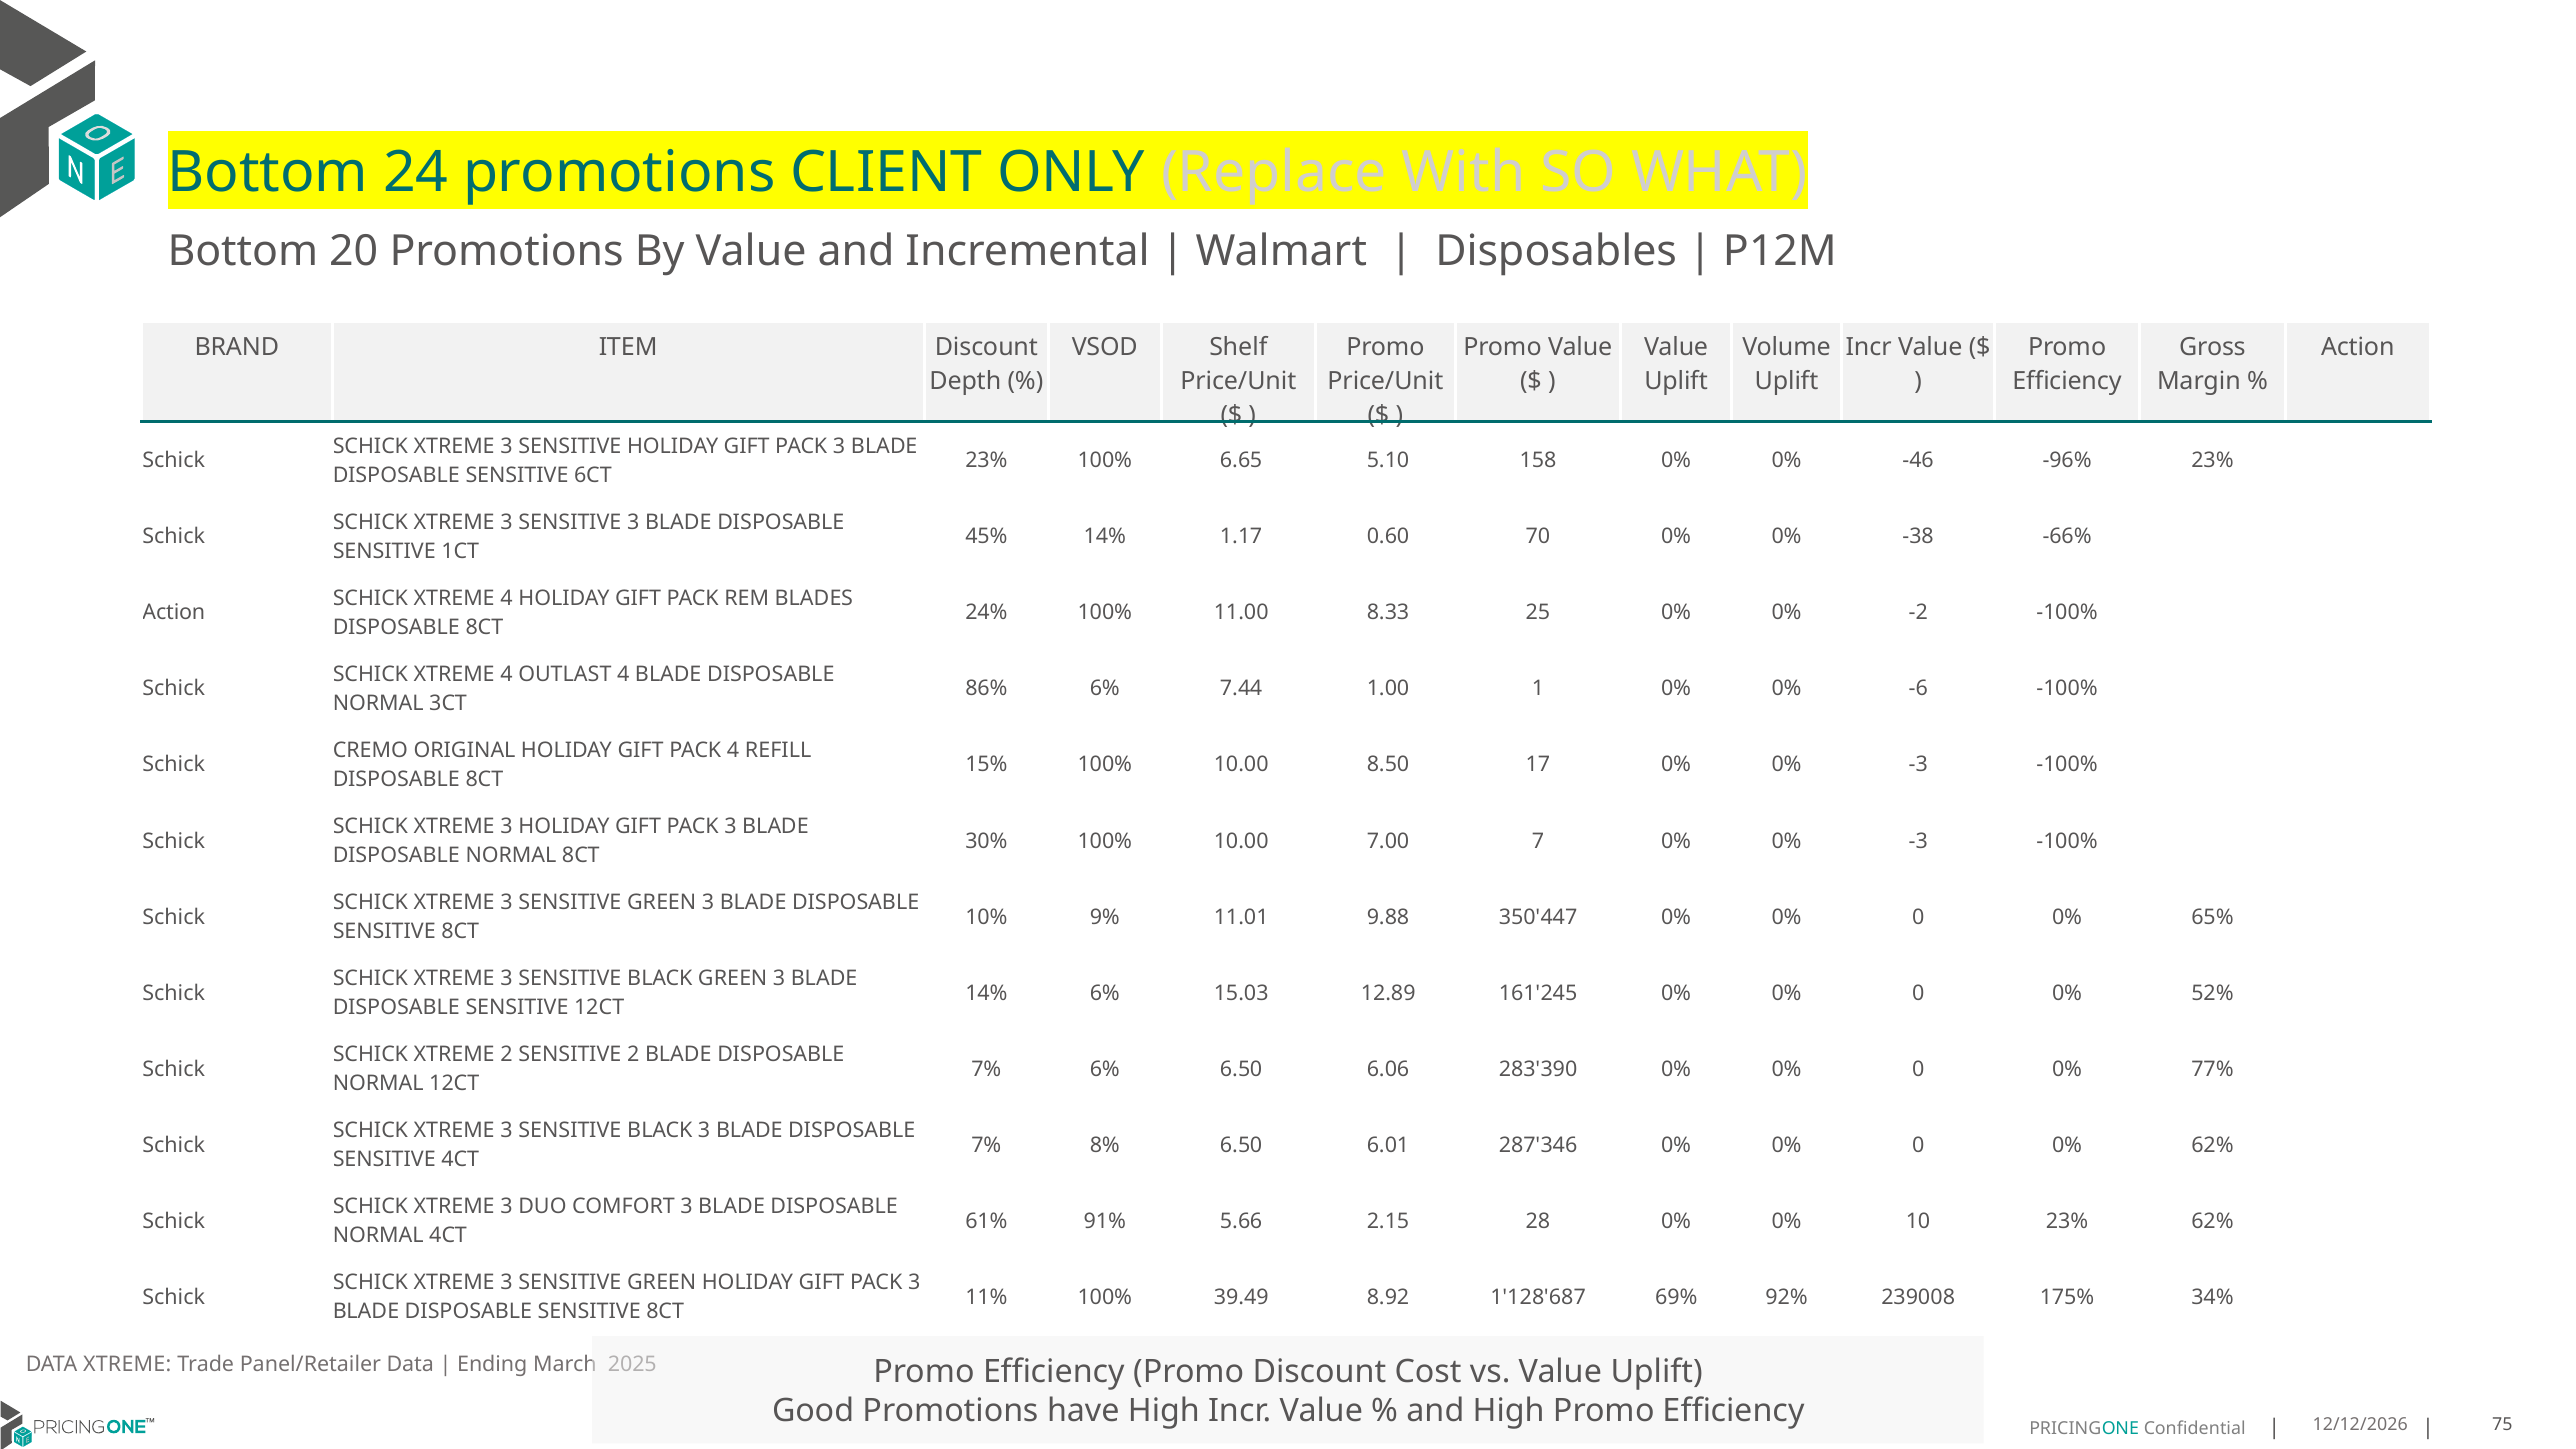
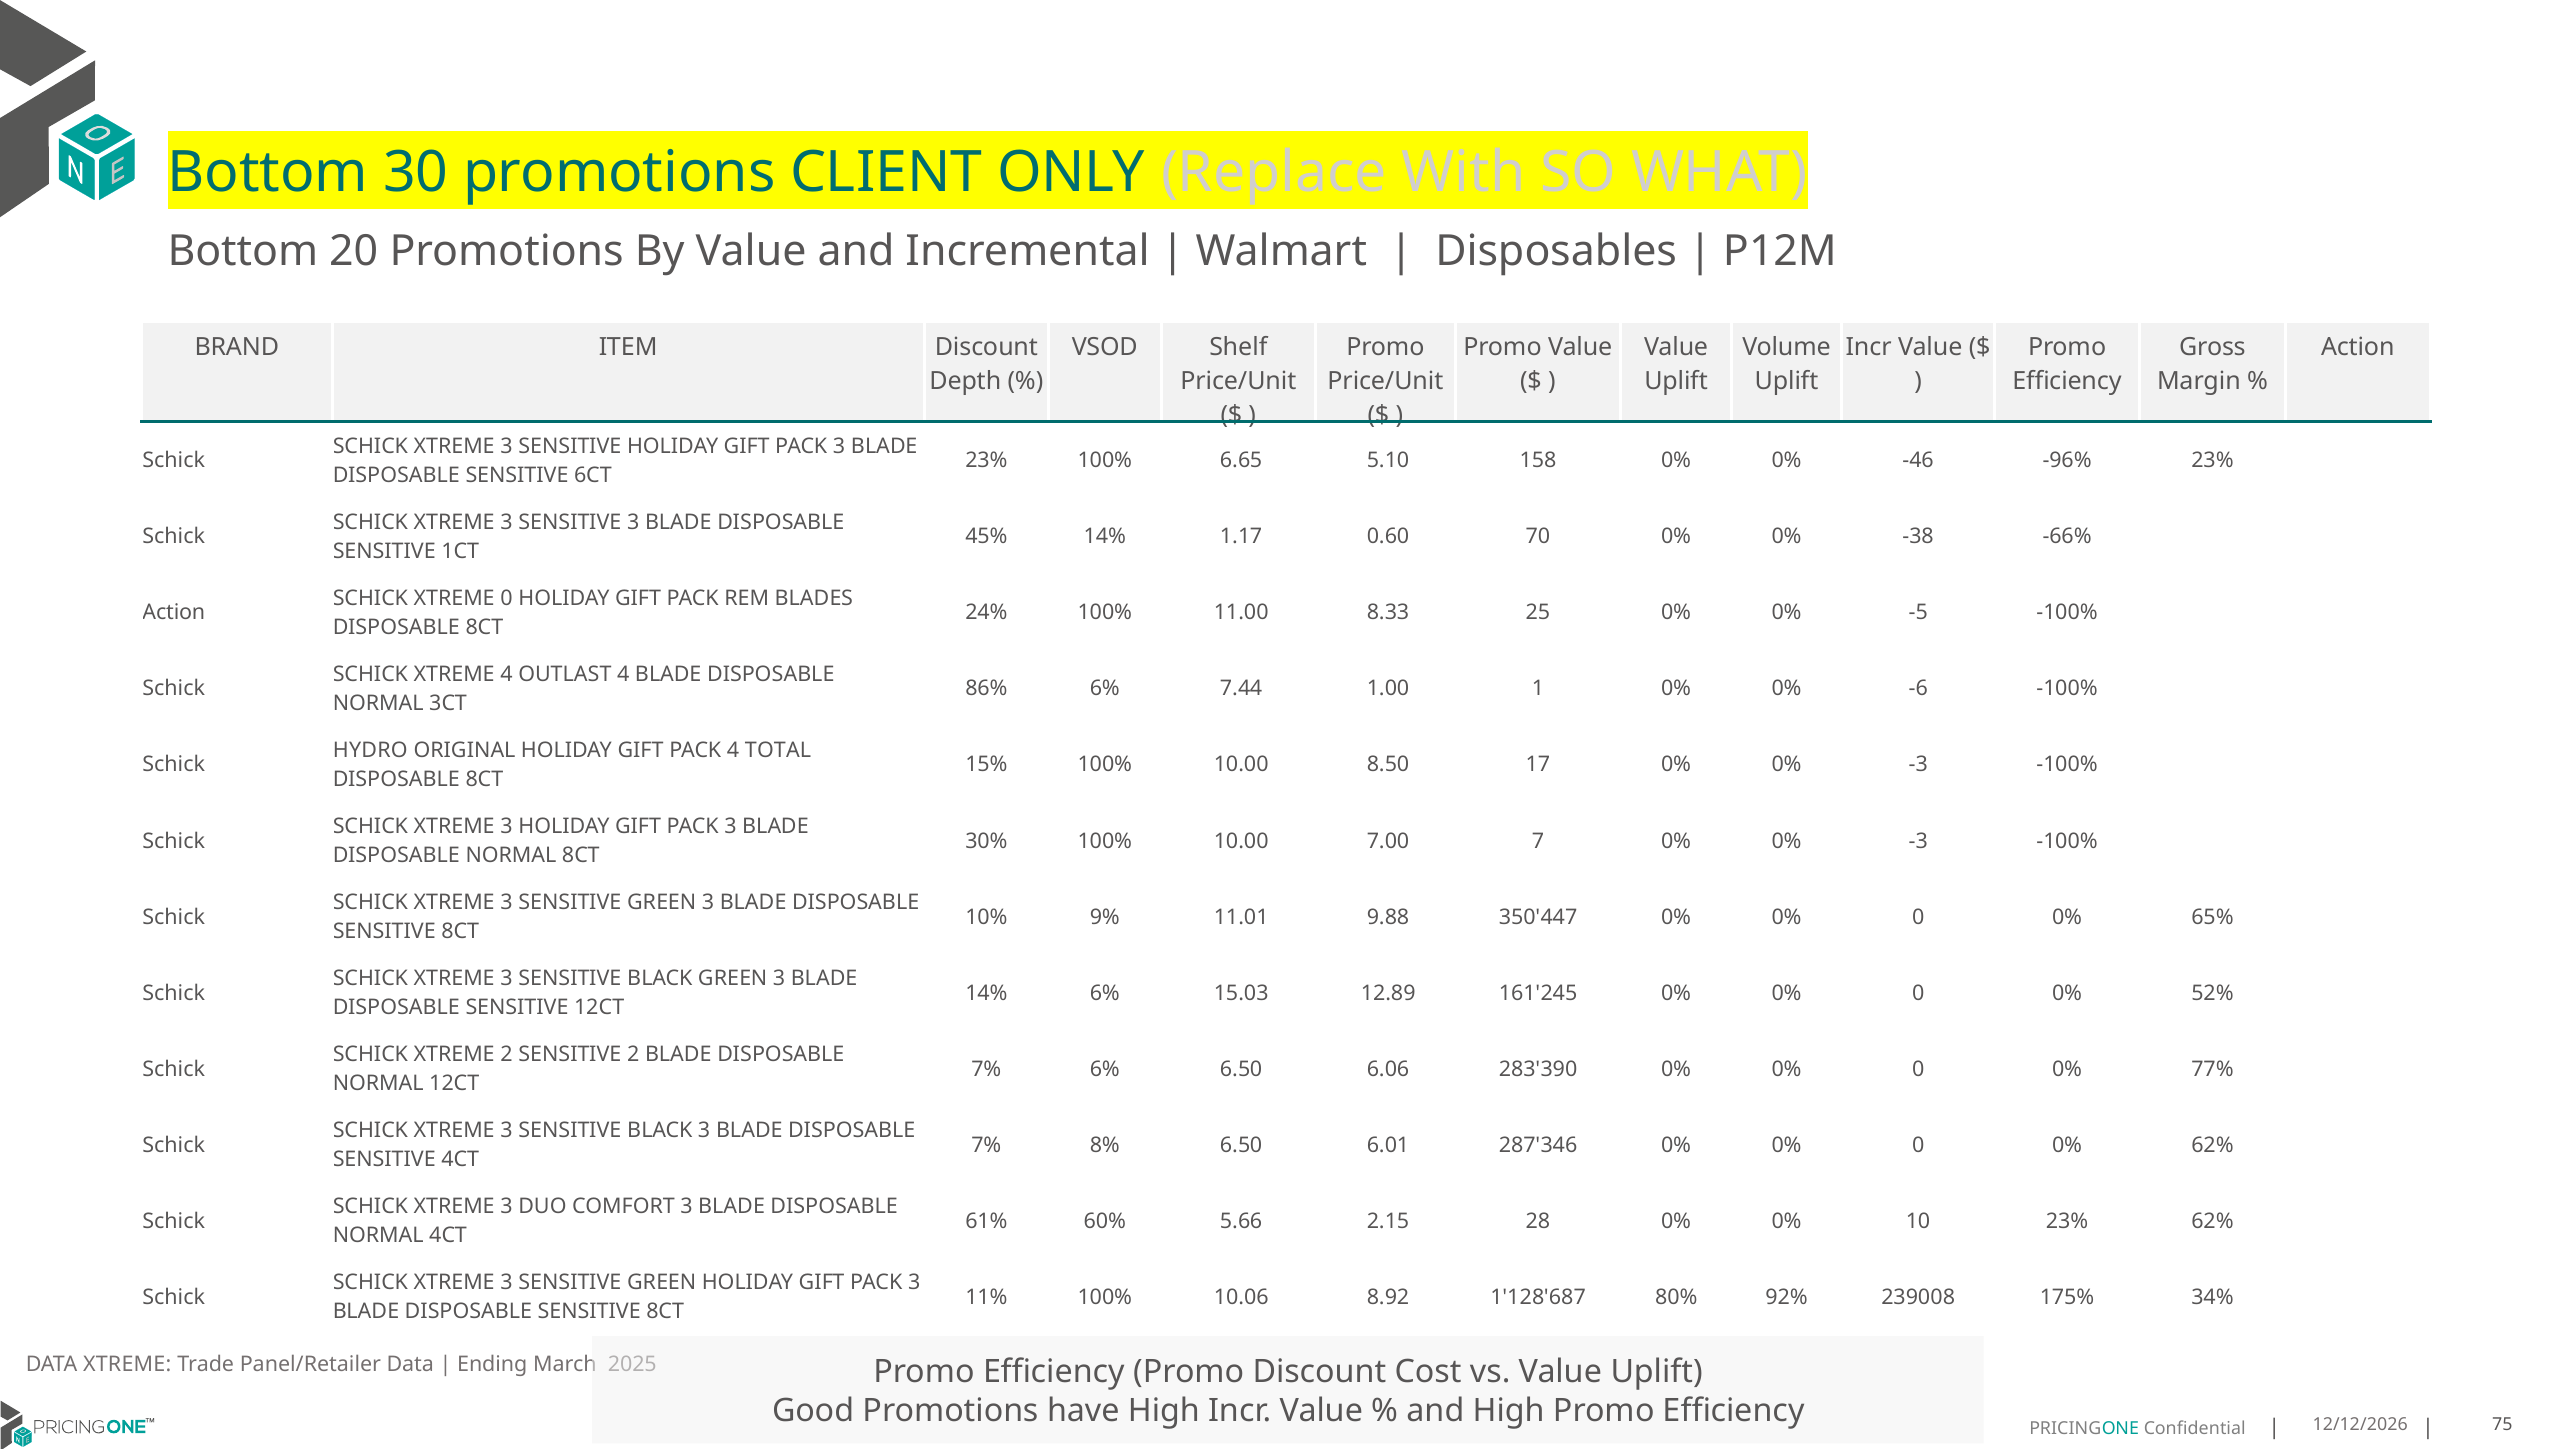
24: 24 -> 30 (416, 173)
4: 4 -> 0 (507, 598)
-2: -2 -> -5 (1918, 613)
CREMO: CREMO -> HYDRO (370, 750)
REFILL: REFILL -> TOTAL (778, 750)
91%: 91% -> 60% (1105, 1221)
39.49: 39.49 -> 10.06 (1241, 1297)
69%: 69% -> 80% (1676, 1297)
